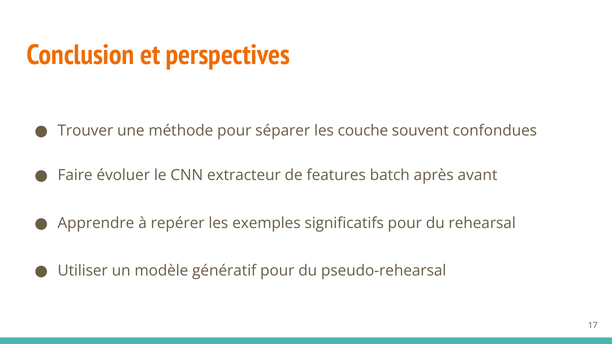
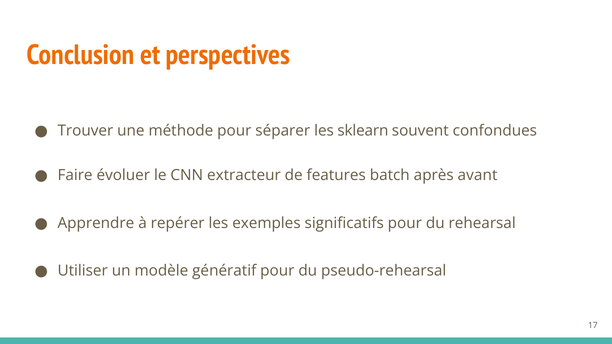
couche: couche -> sklearn (363, 131)
